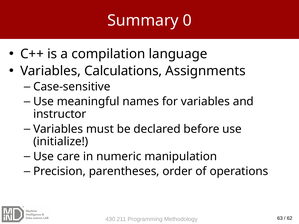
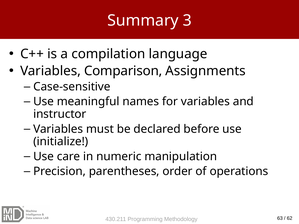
0: 0 -> 3 (187, 21)
Calculations: Calculations -> Comparison (123, 71)
